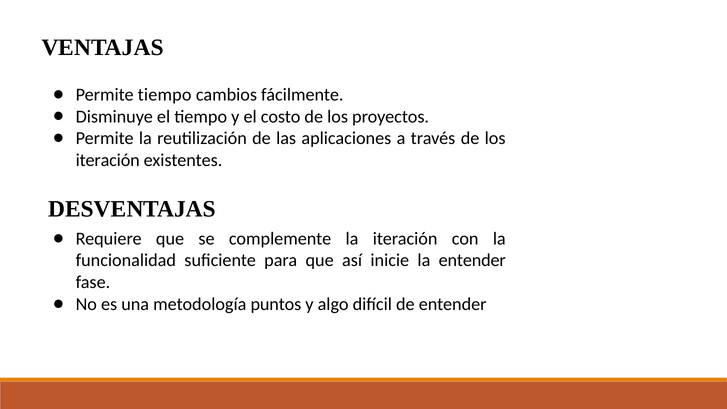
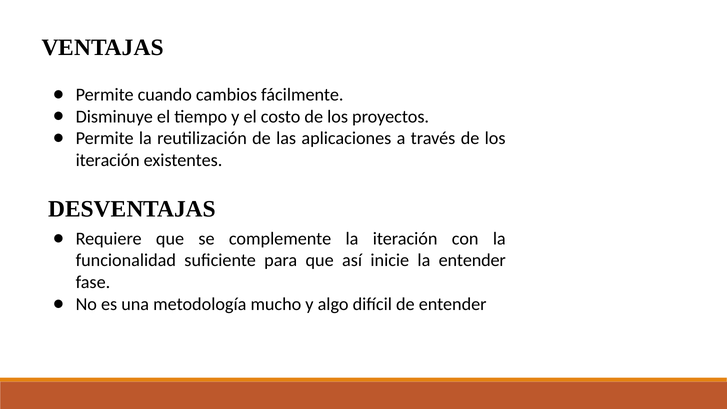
Permite tiempo: tiempo -> cuando (165, 95)
puntos: puntos -> mucho (276, 304)
